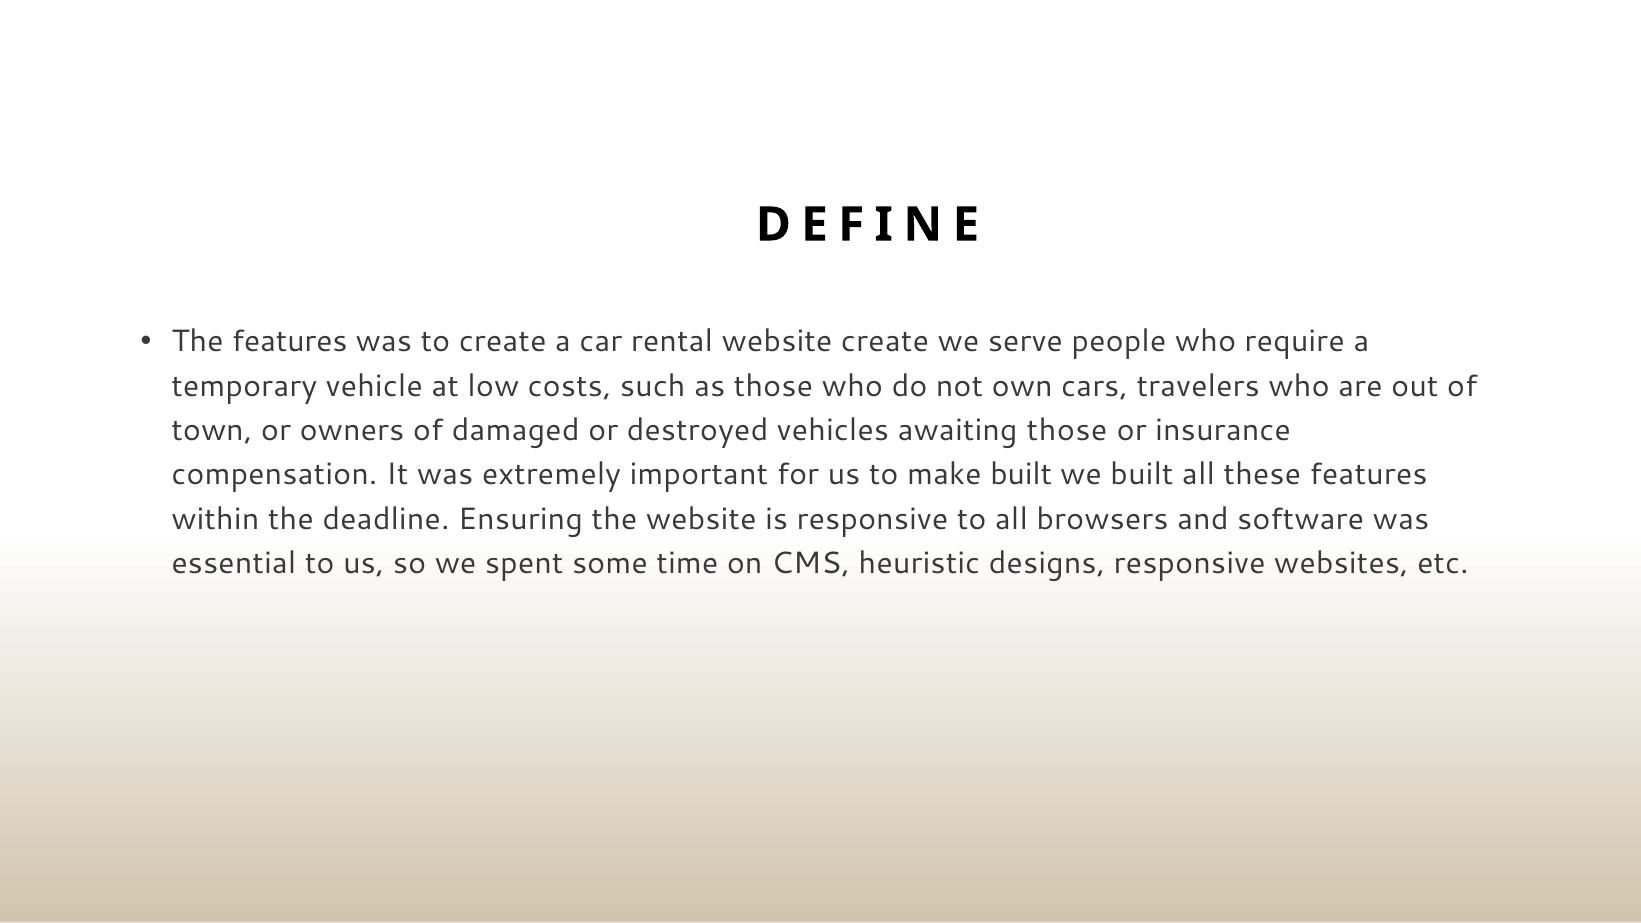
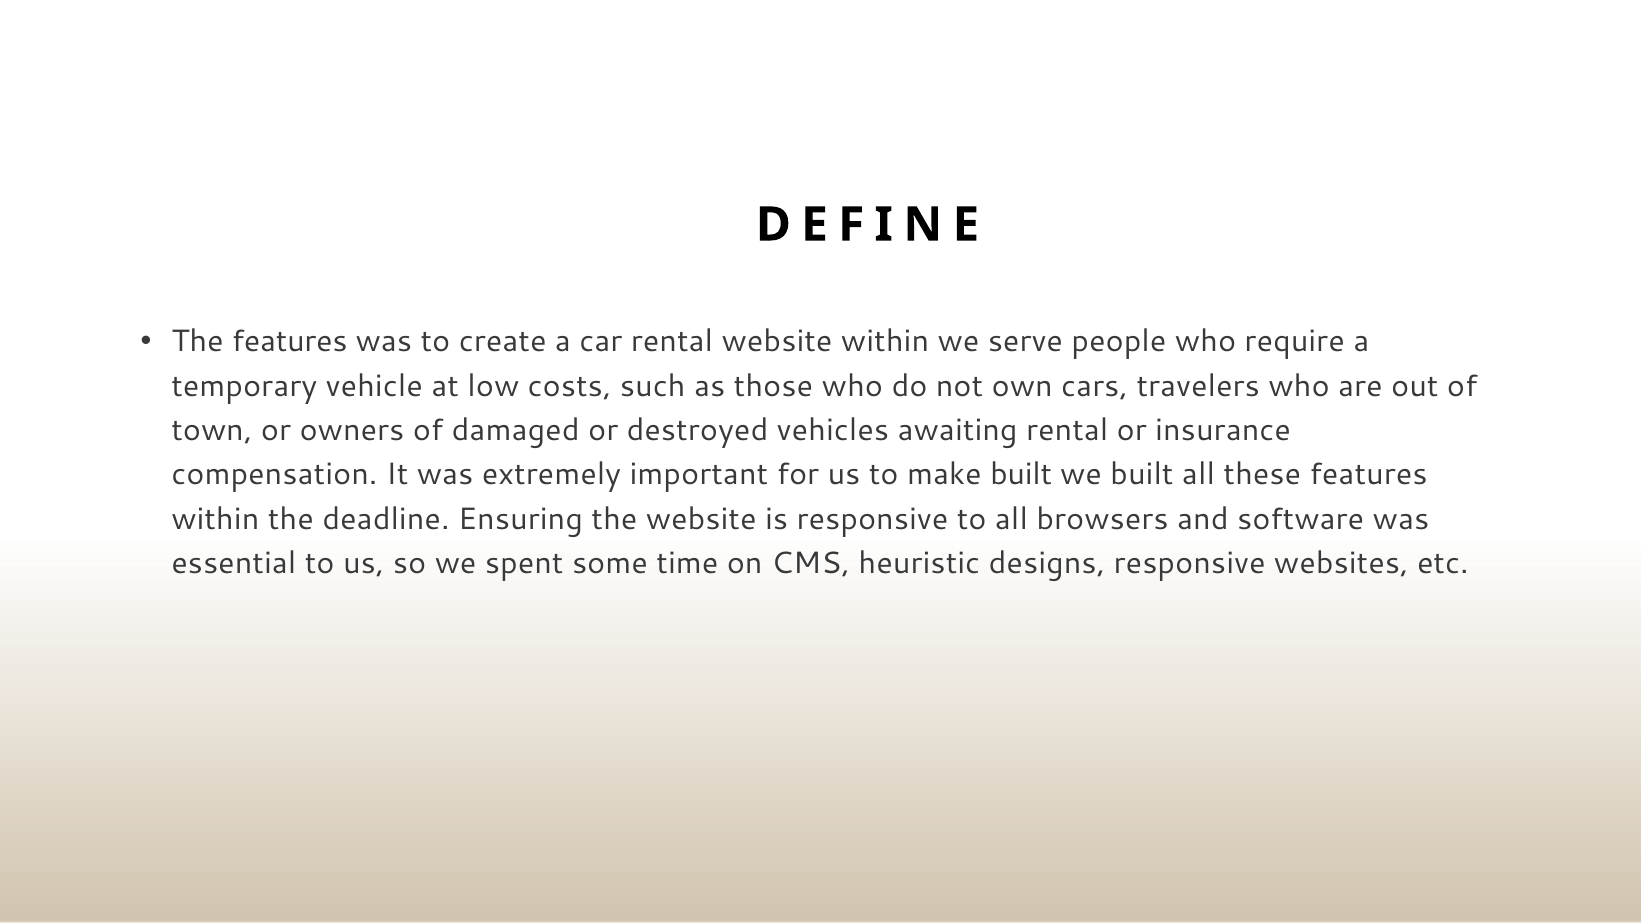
website create: create -> within (885, 342)
awaiting those: those -> rental (1067, 430)
